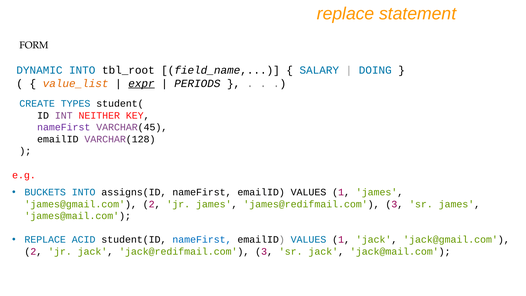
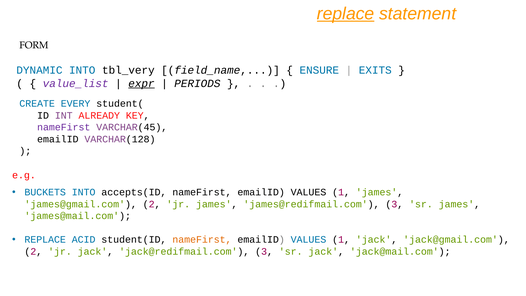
replace underline: none -> present (346, 14)
tbl_root: tbl_root -> tbl_very (128, 70)
SALARY: SALARY -> ENSURE (319, 70)
DOING: DOING -> EXITS (375, 70)
value_list colour: orange -> purple (76, 83)
TYPES: TYPES -> EVERY (76, 104)
NEITHER: NEITHER -> ALREADY (99, 115)
assigns(ID: assigns(ID -> accepts(ID (134, 192)
nameFirst colour: blue -> orange (202, 240)
